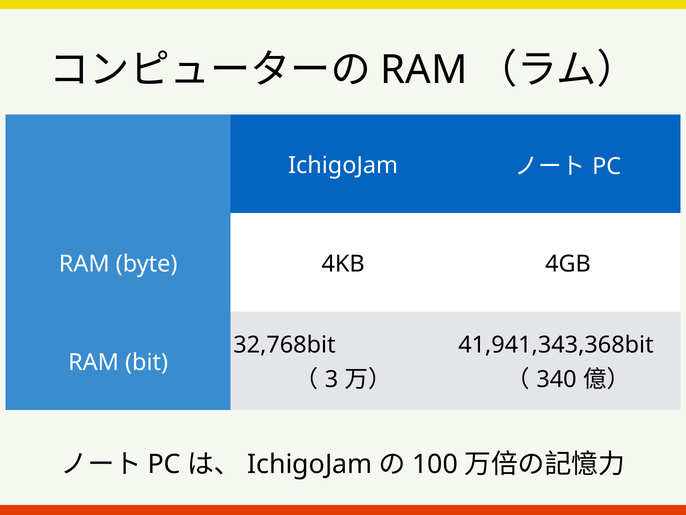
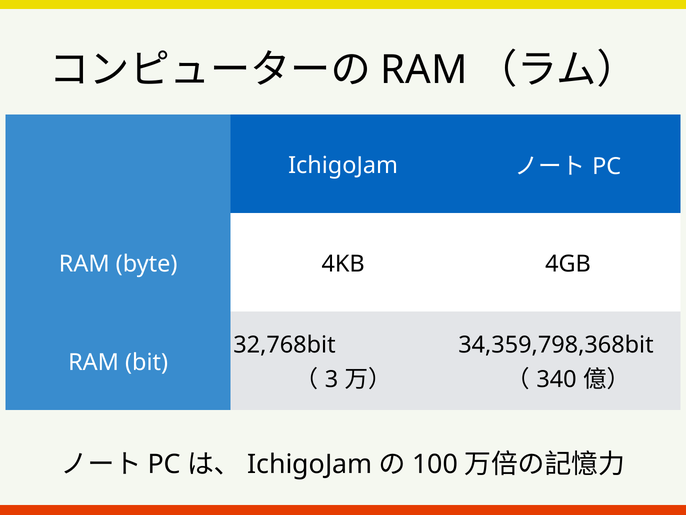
41,941,343,368bit: 41,941,343,368bit -> 34,359,798,368bit (556, 345)
